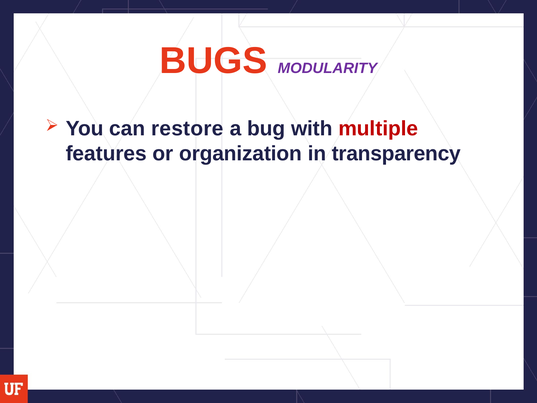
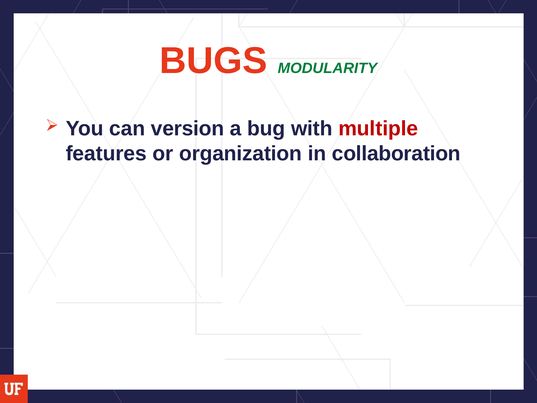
MODULARITY colour: purple -> green (327, 68)
restore: restore -> version (188, 128)
transparency: transparency -> collaboration (396, 153)
